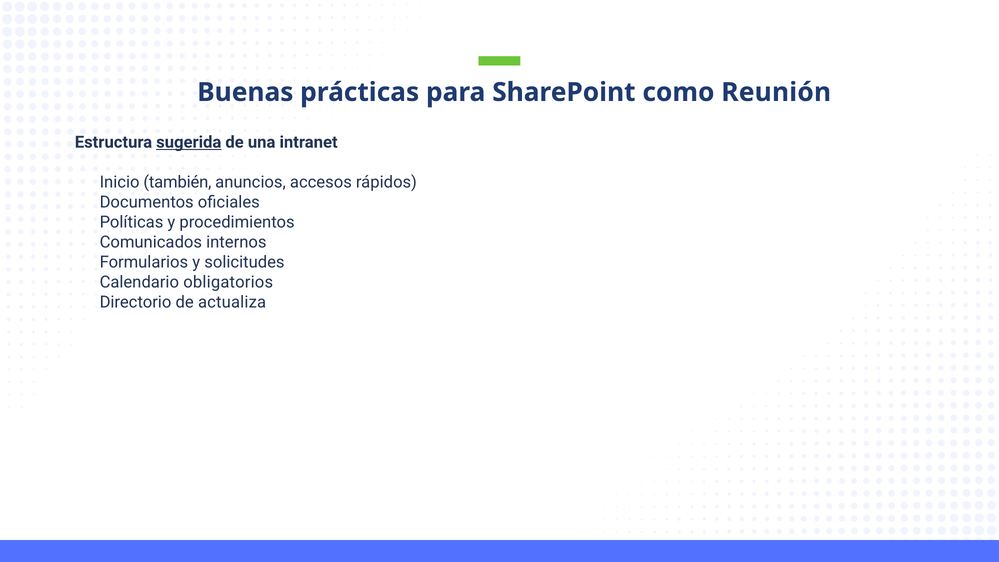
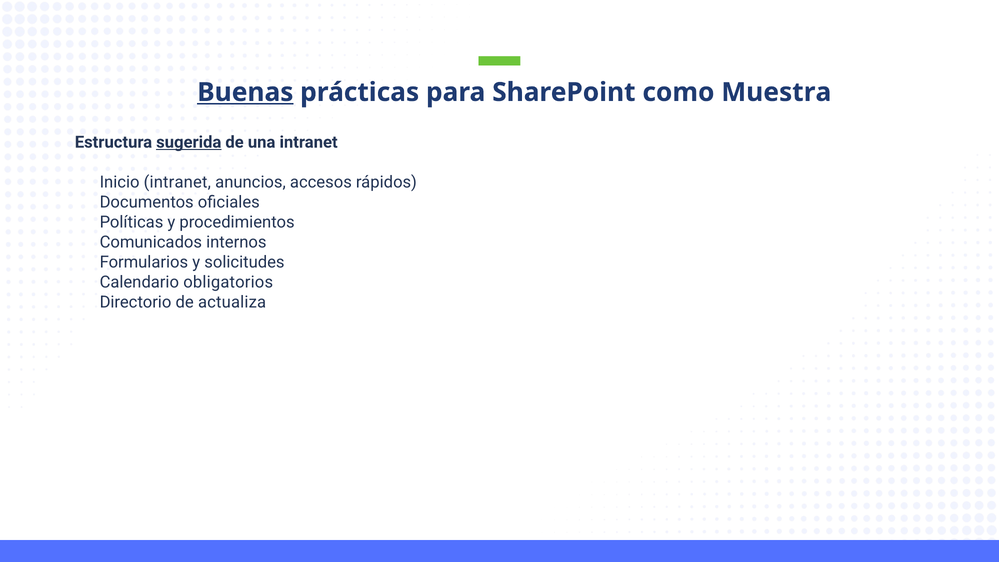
Buenas underline: none -> present (245, 92)
Reunión: Reunión -> Muestra (776, 92)
también: también -> intranet (177, 182)
